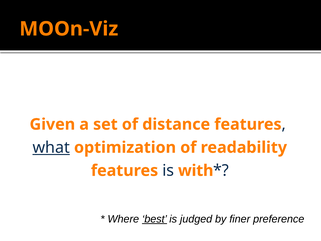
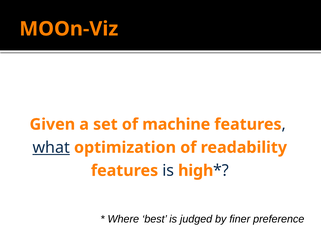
distance: distance -> machine (176, 124)
with: with -> high (196, 170)
best underline: present -> none (154, 219)
